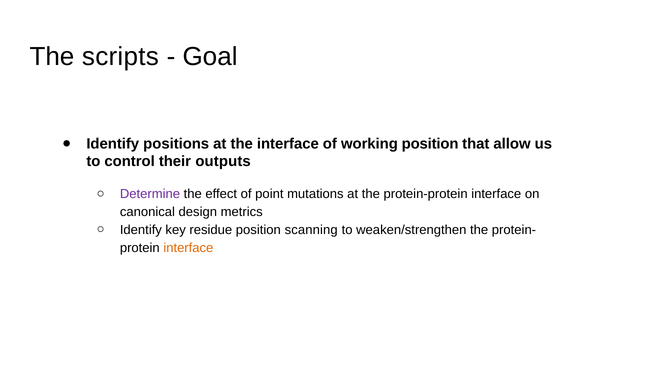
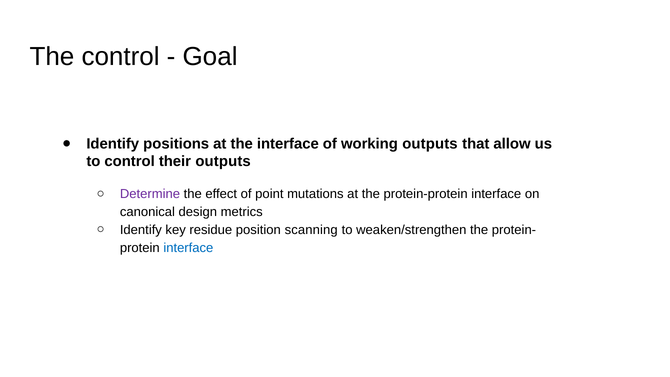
The scripts: scripts -> control (121, 57)
working position: position -> outputs (430, 144)
interface colour: orange -> blue (188, 248)
